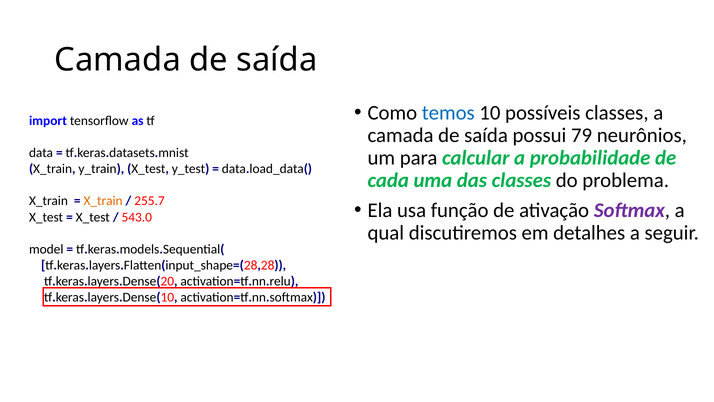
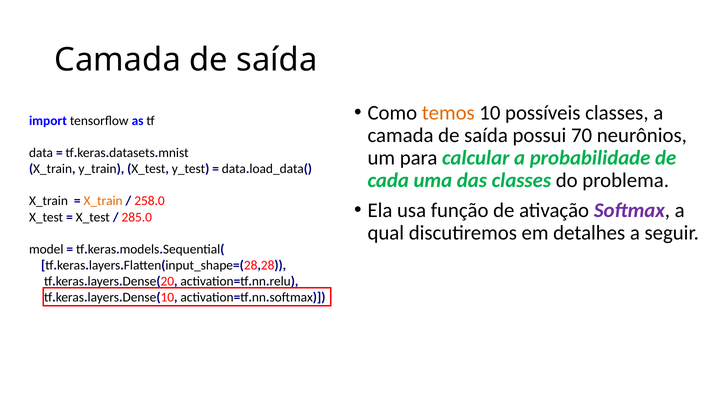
temos colour: blue -> orange (448, 113)
79: 79 -> 70 (582, 135)
255.7: 255.7 -> 258.0 (149, 201)
543.0: 543.0 -> 285.0 (137, 217)
